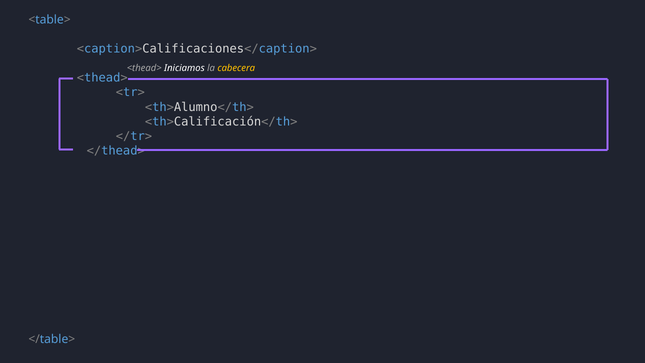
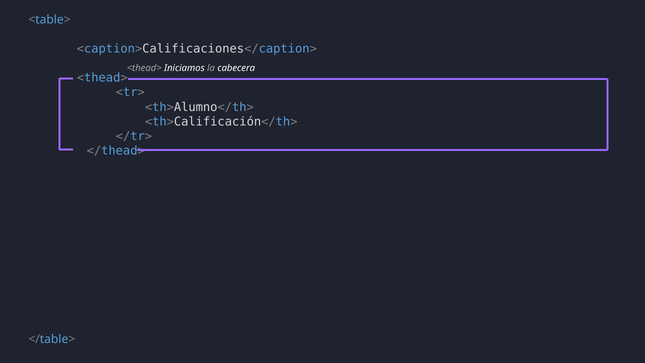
cabecera colour: yellow -> white (236, 68)
